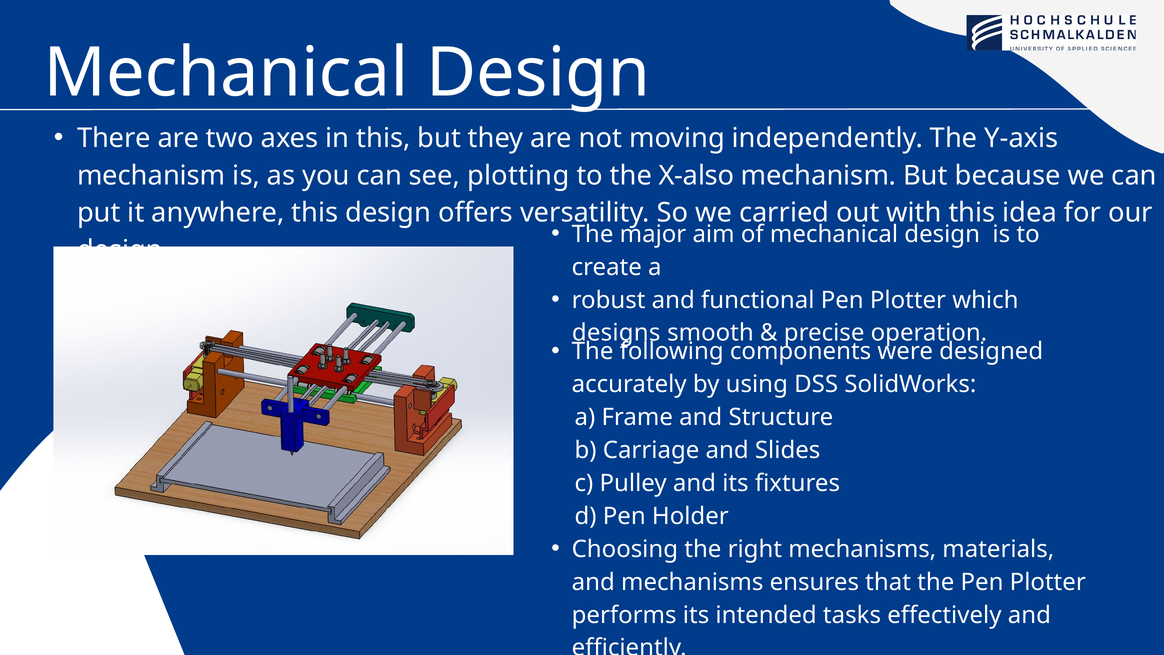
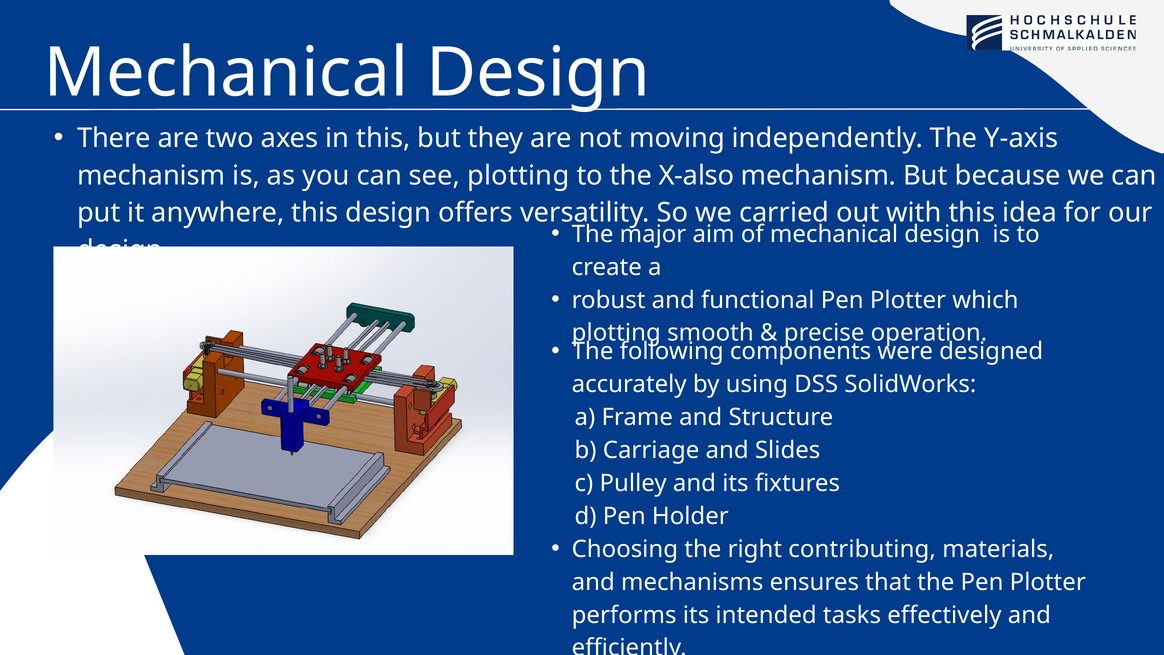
designs: designs -> plotting (616, 333)
right mechanisms: mechanisms -> contributing (862, 549)
